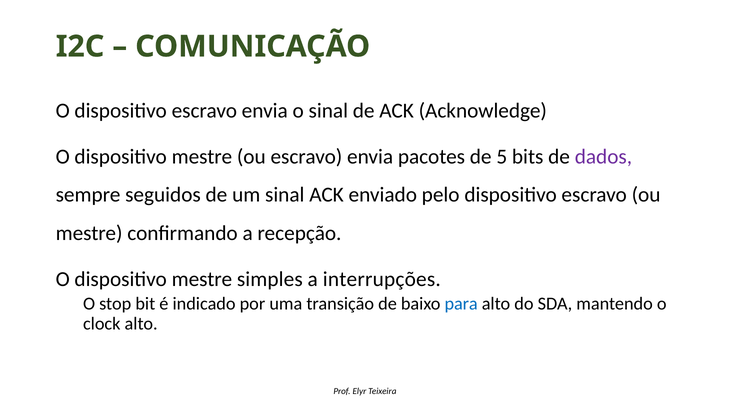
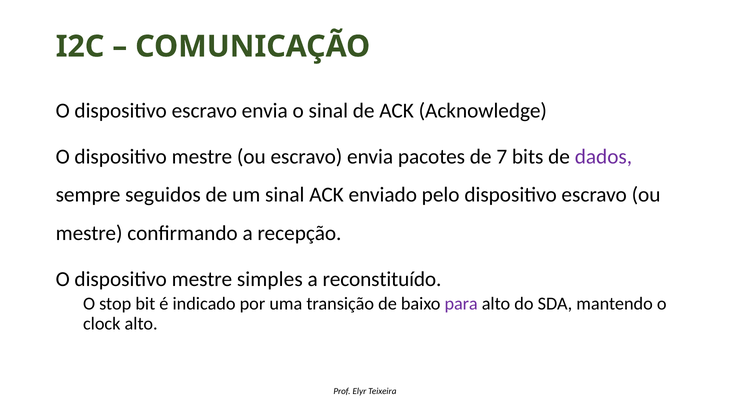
5: 5 -> 7 (502, 157)
interrupções: interrupções -> reconstituído (382, 280)
para colour: blue -> purple (461, 304)
